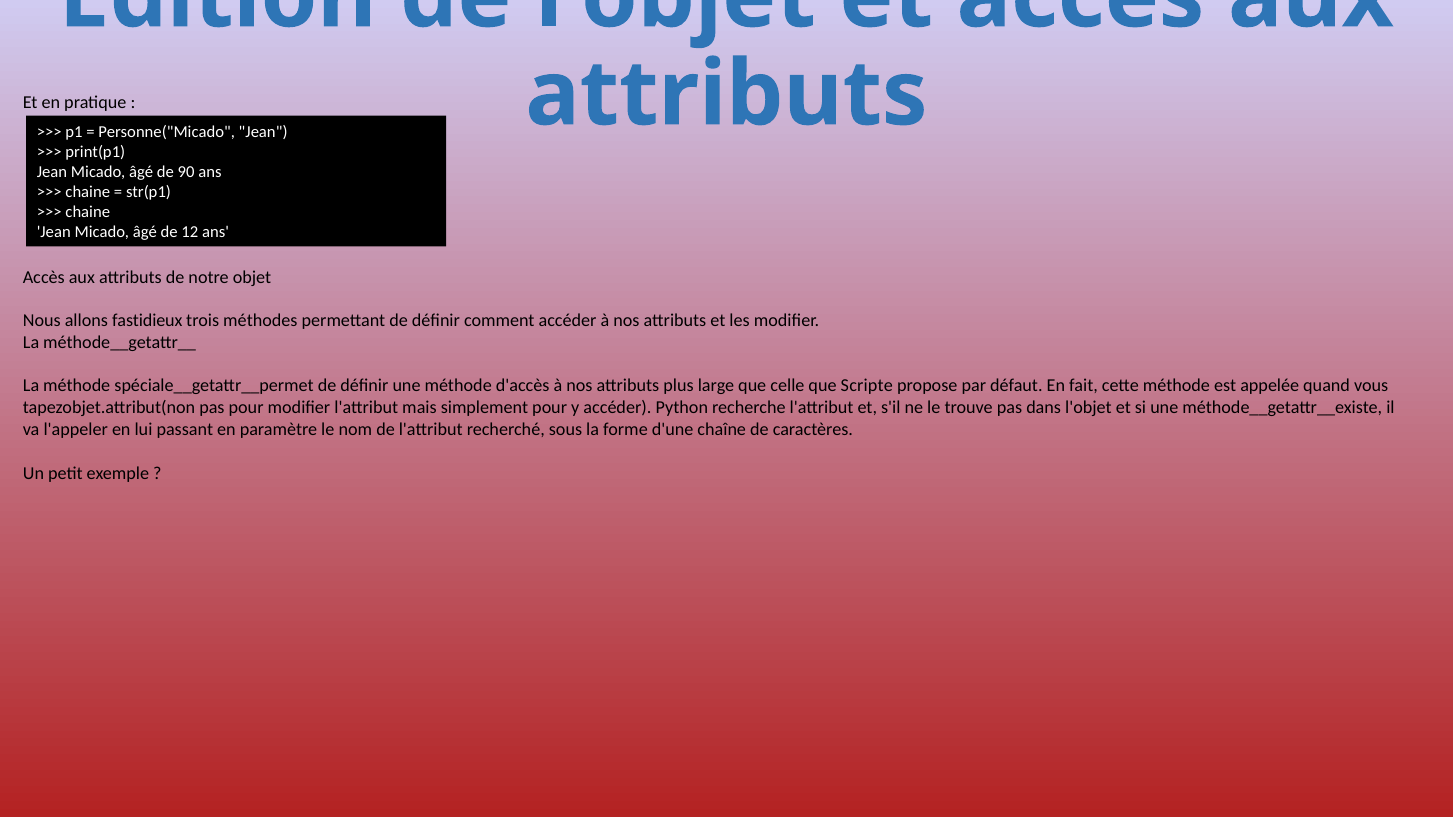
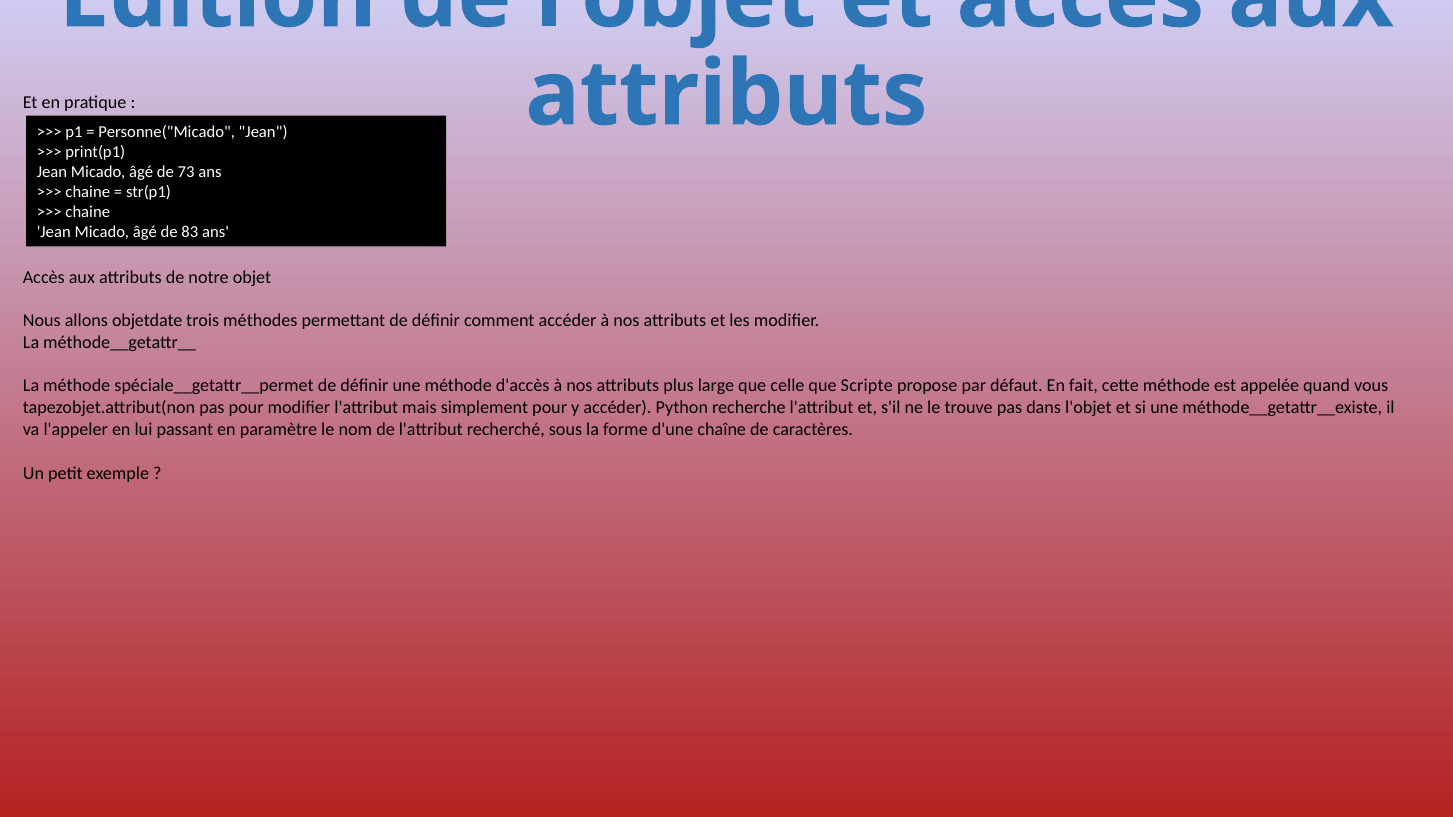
90: 90 -> 73 (186, 172)
12: 12 -> 83 (190, 232)
fastidieux: fastidieux -> objetdate (147, 321)
